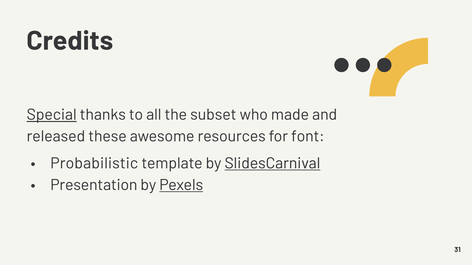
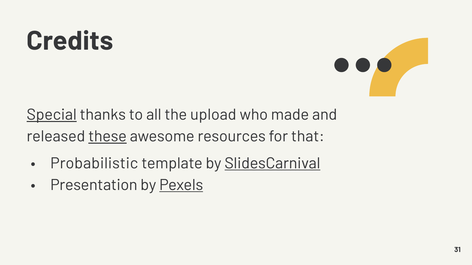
subset: subset -> upload (213, 115)
these underline: none -> present (108, 137)
font: font -> that (308, 137)
